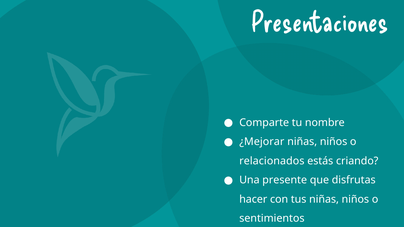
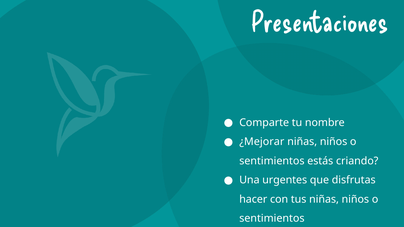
relacionados: relacionados -> sentimientos (272, 161)
presente: presente -> urgentes (285, 180)
